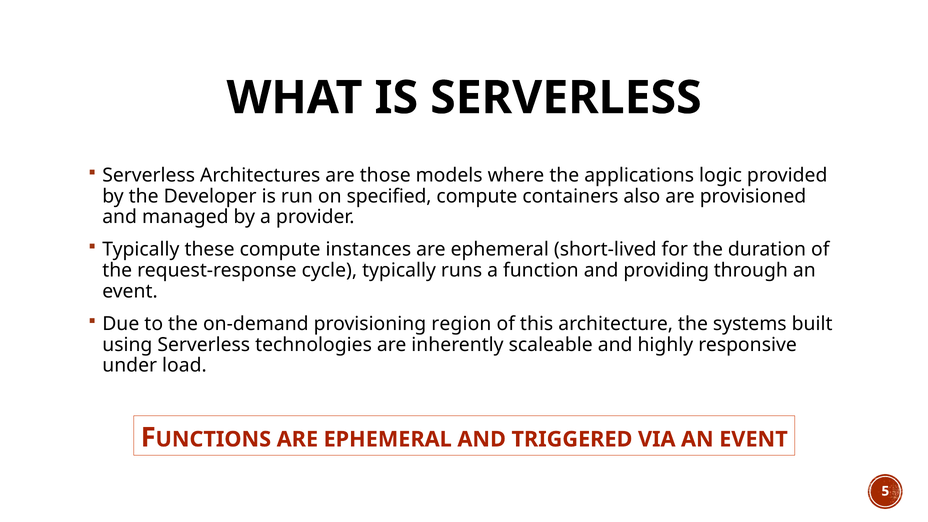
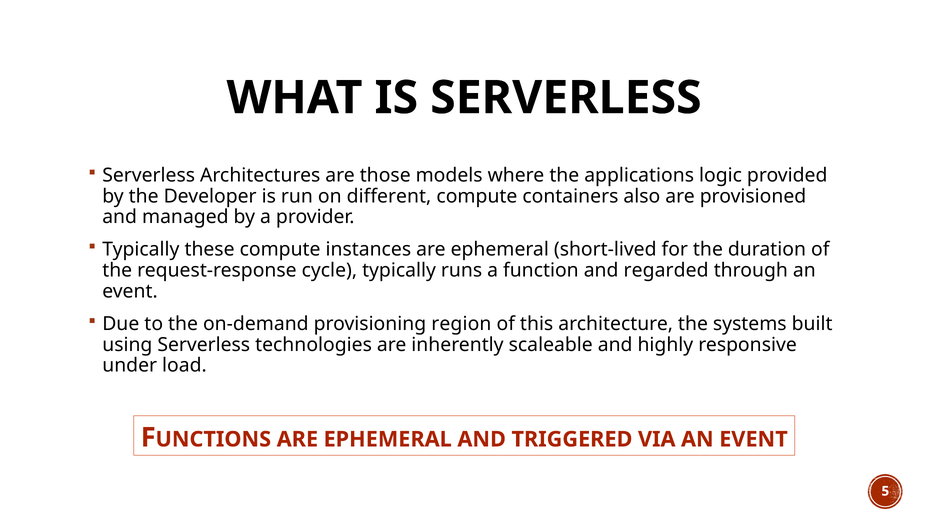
specified: specified -> different (389, 196)
providing: providing -> regarded (666, 270)
